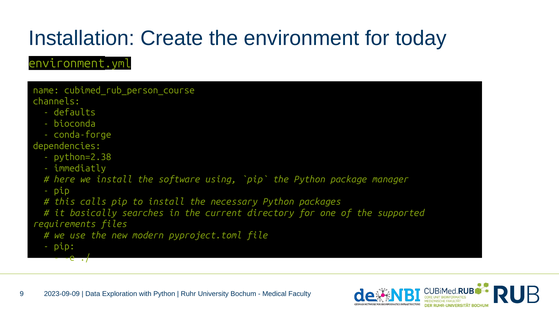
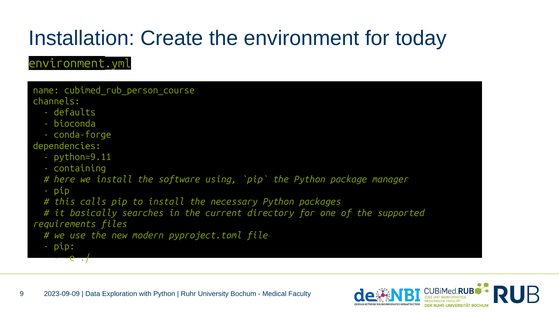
python=2.38: python=2.38 -> python=9.11 (83, 157)
immediatly: immediatly -> containing (80, 169)
